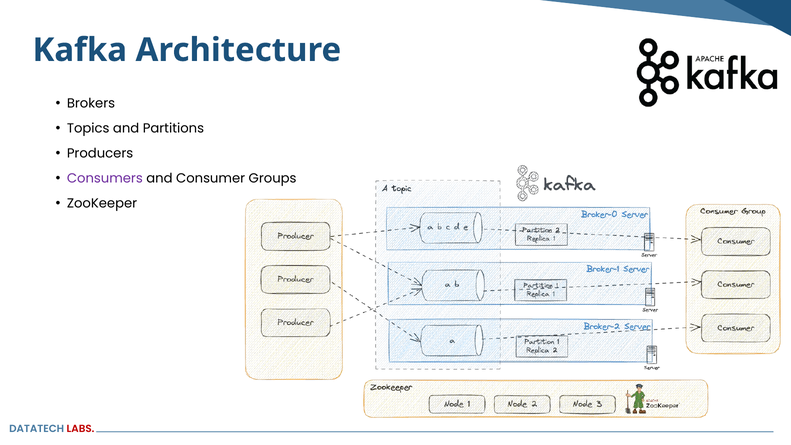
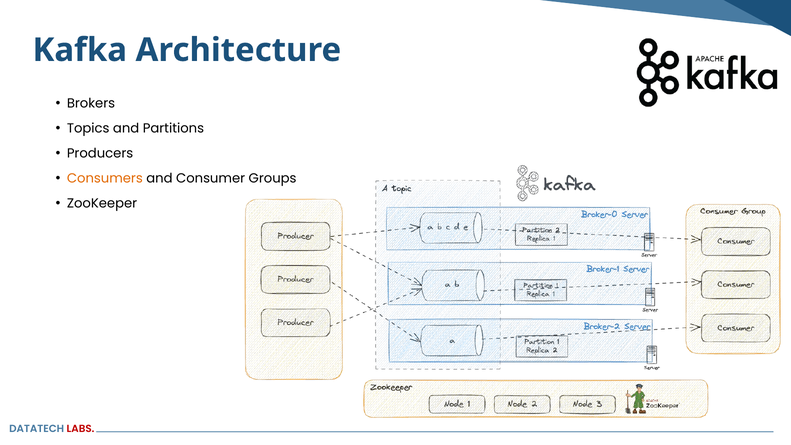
Consumers colour: purple -> orange (105, 179)
